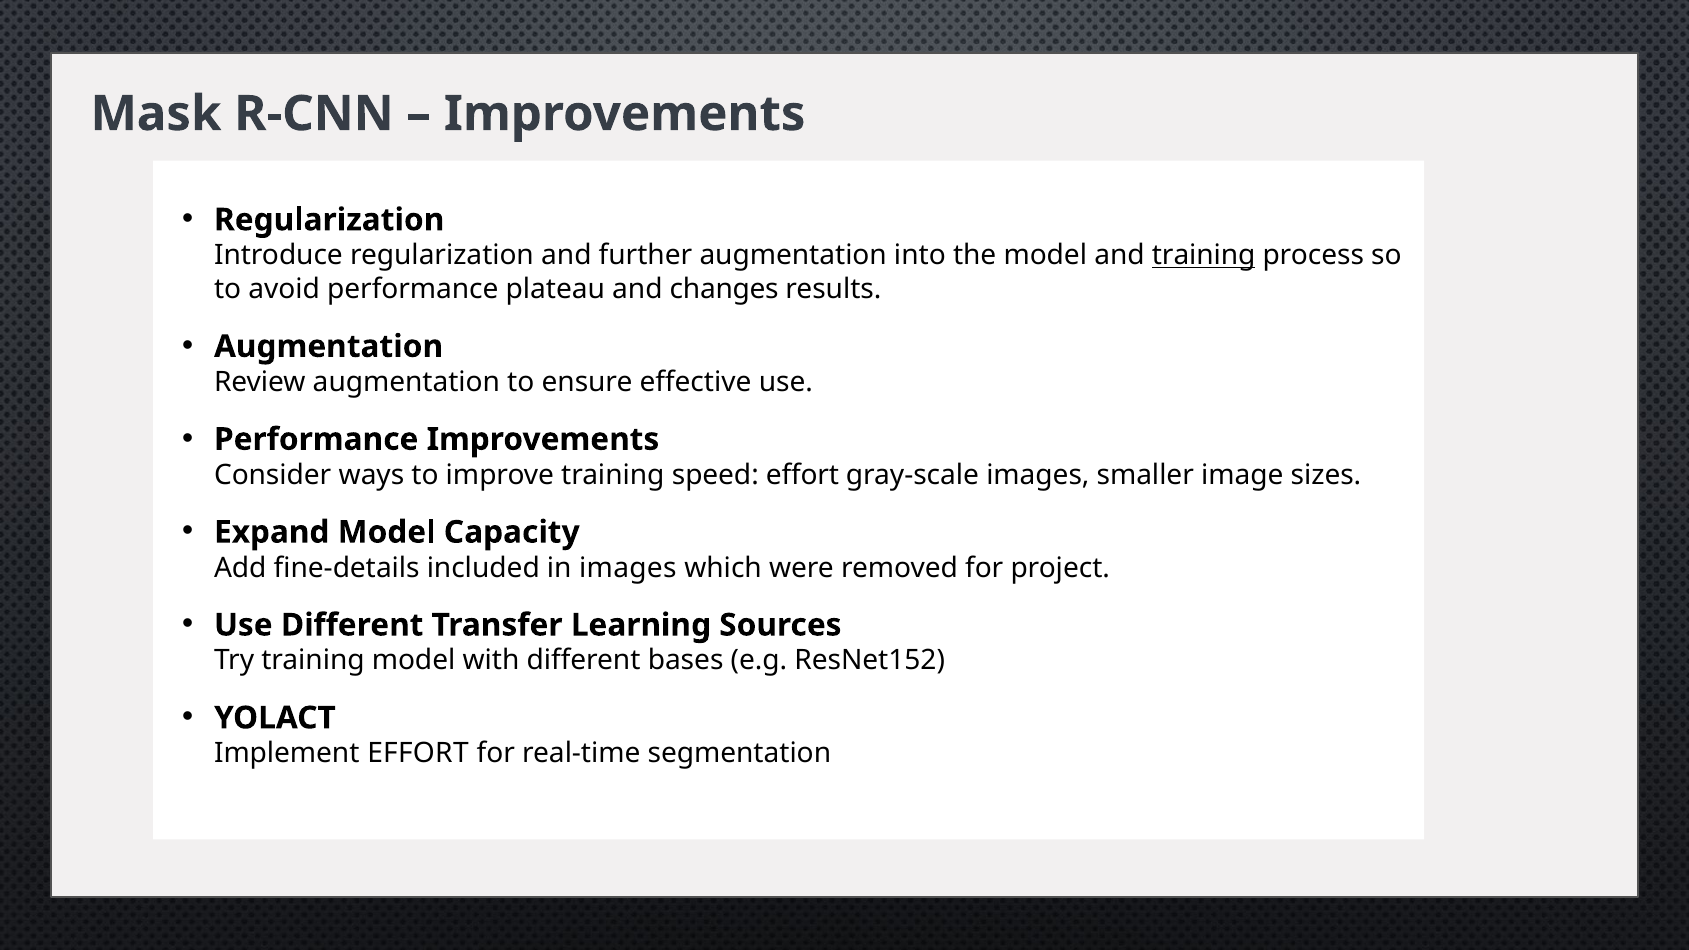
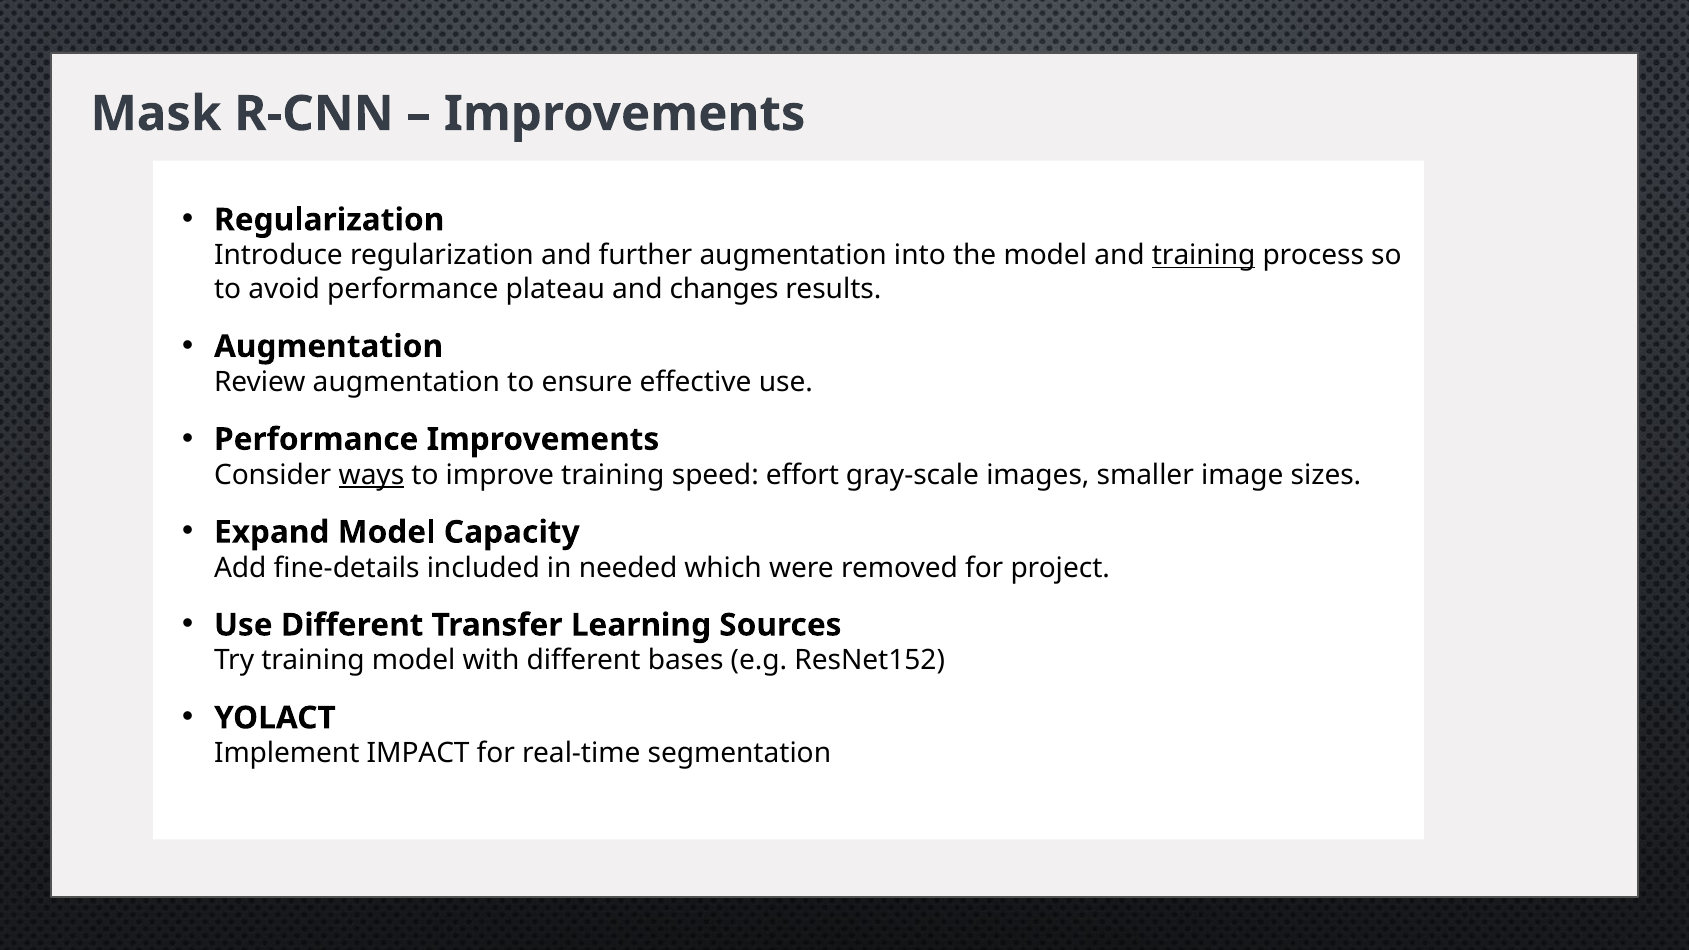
ways underline: none -> present (371, 475)
in images: images -> needed (628, 568)
Implement EFFORT: EFFORT -> IMPACT (418, 754)
